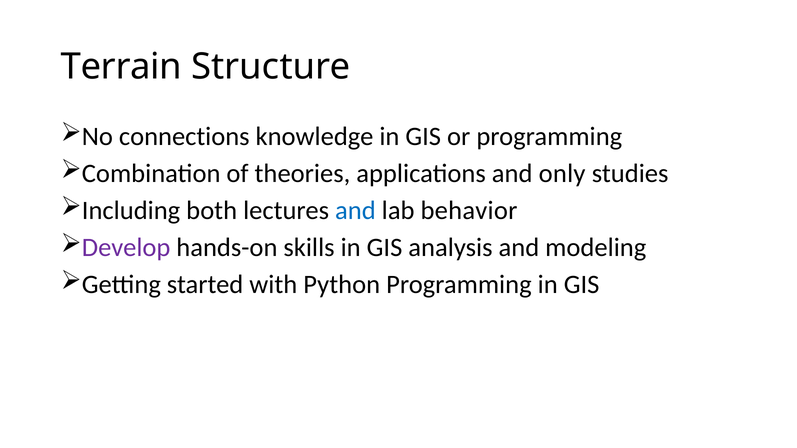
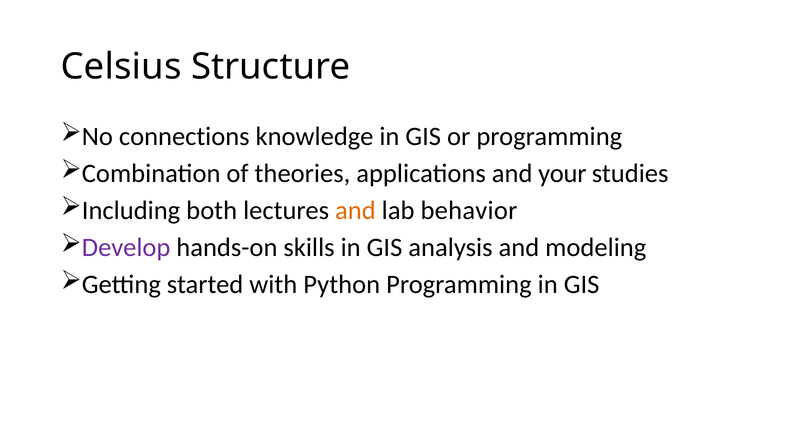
Terrain: Terrain -> Celsius (121, 67)
only: only -> your (562, 174)
and colour: blue -> orange (355, 211)
